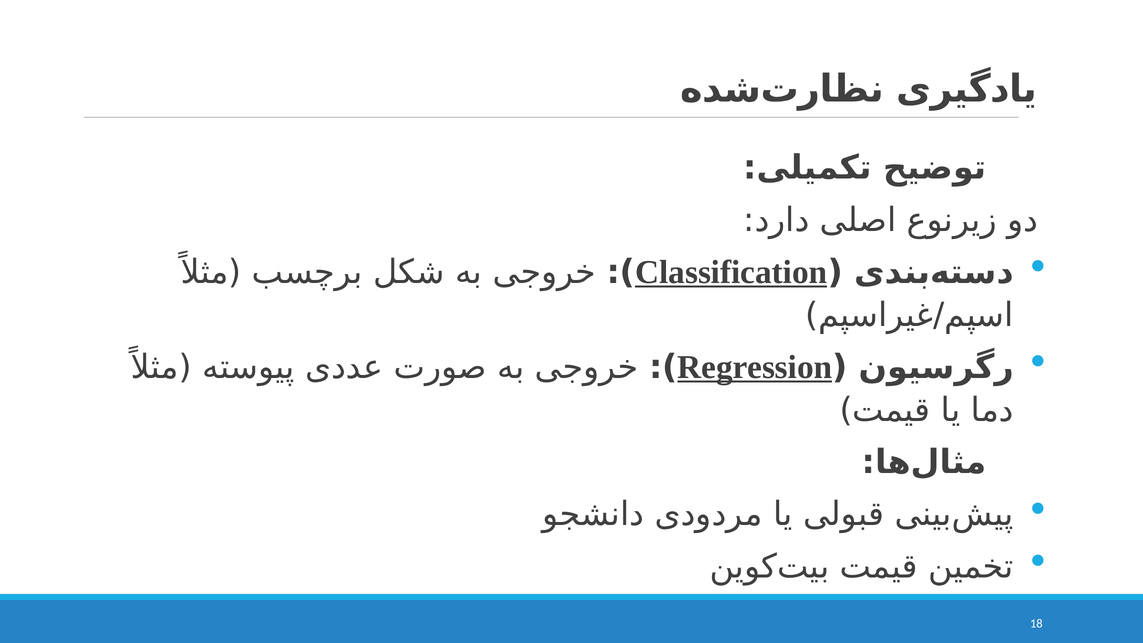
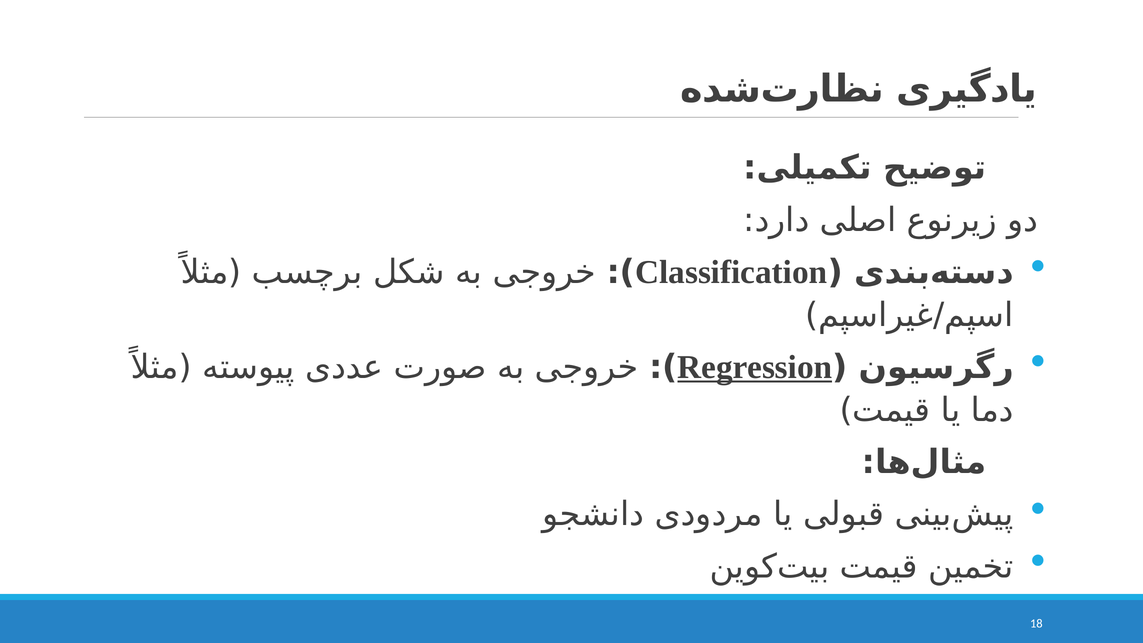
Classification underline: present -> none (731, 272)
